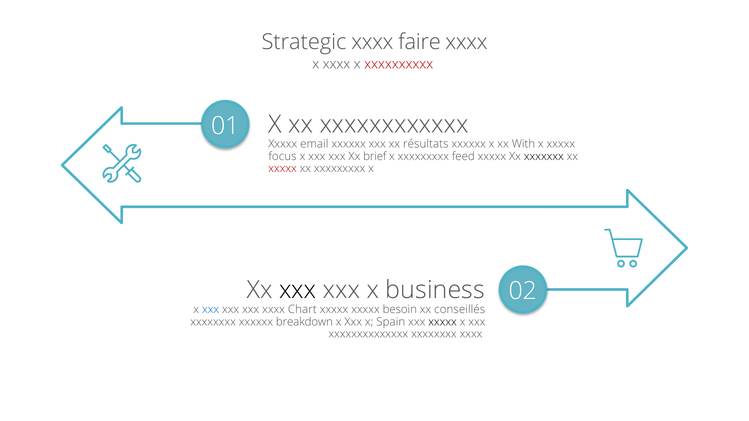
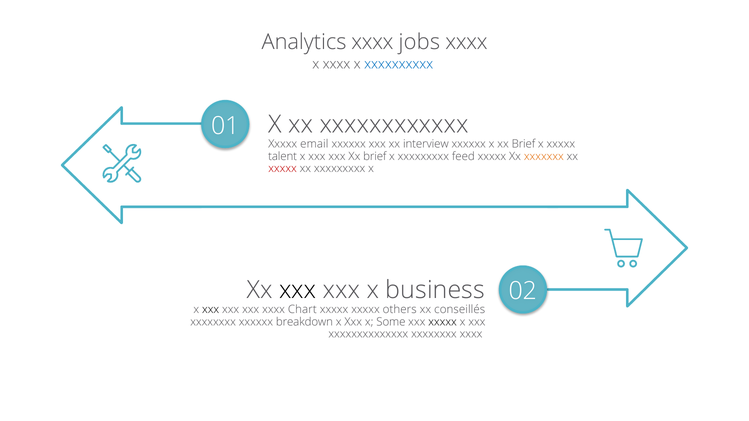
Strategic: Strategic -> Analytics (304, 42)
faire: faire -> jobs (419, 42)
xxxxxxxxxx colour: red -> blue (399, 64)
résultats: résultats -> interview (426, 144)
x xx With: With -> Brief (523, 144)
focus: focus -> talent (283, 156)
xxxxxxx colour: black -> orange (544, 156)
xxx colour: blue -> black (211, 310)
besoin: besoin -> others (400, 310)
Spain: Spain -> Some (391, 322)
